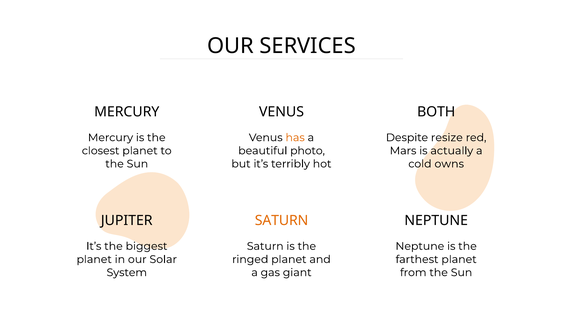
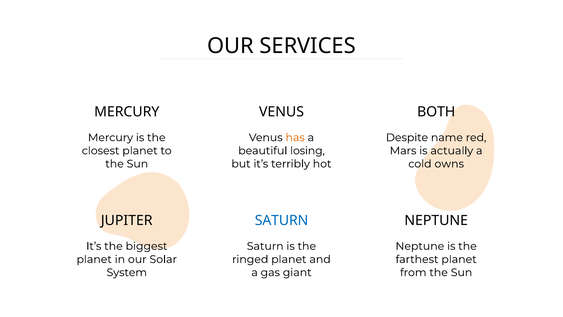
resize: resize -> name (447, 137)
photo: photo -> losing (307, 151)
SATURN colour: orange -> blue (282, 220)
